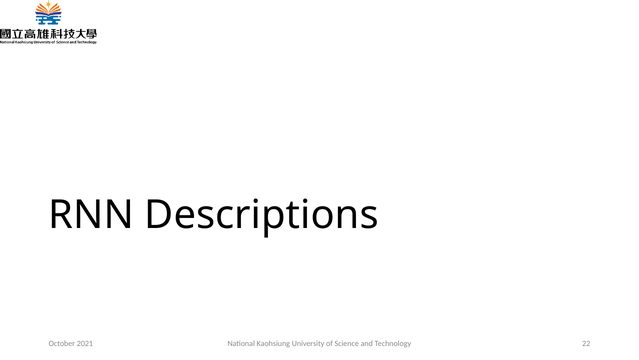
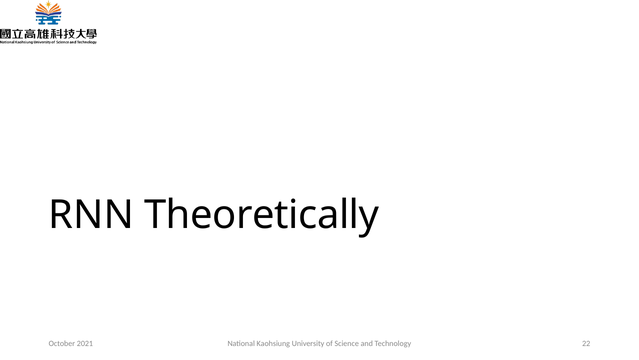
Descriptions: Descriptions -> Theoretically (262, 215)
